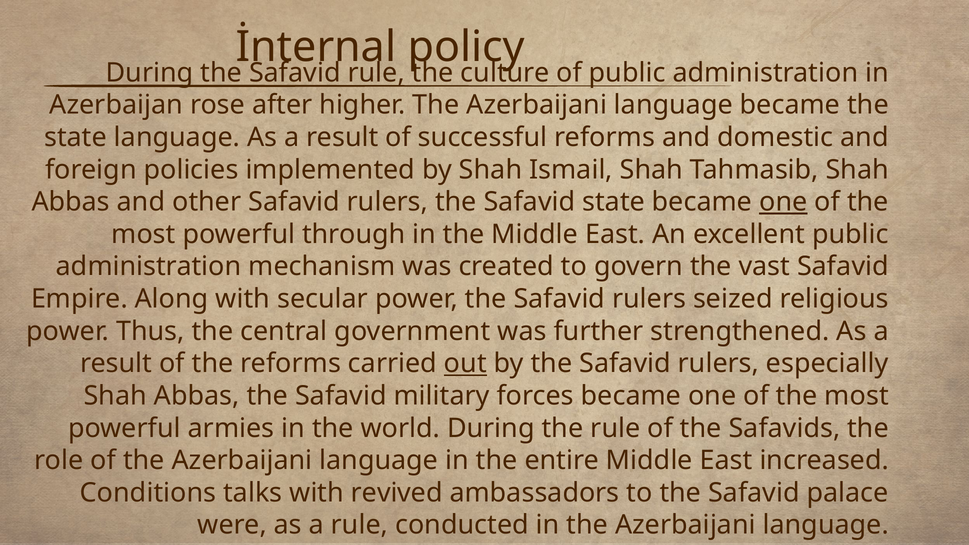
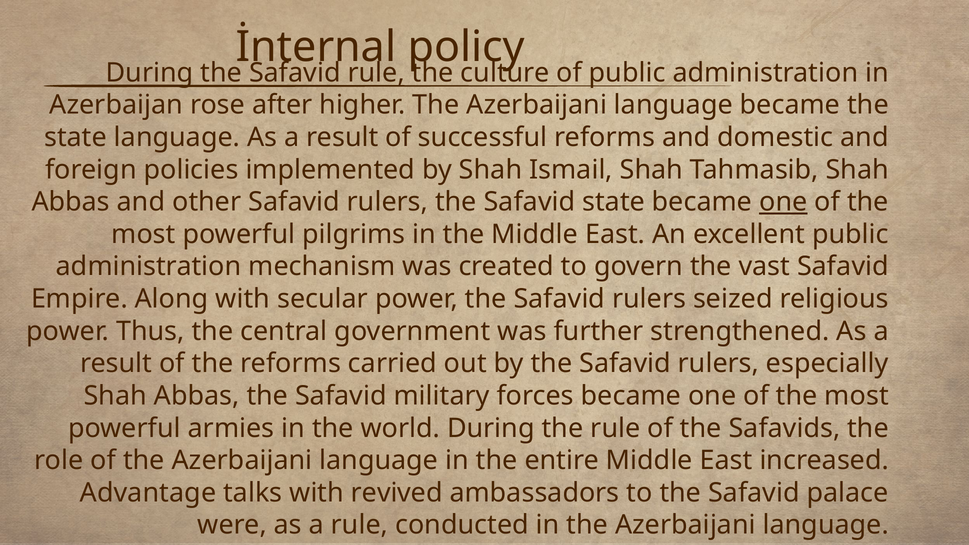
through: through -> pilgrims (354, 234)
out underline: present -> none (465, 364)
Conditions: Conditions -> Advantage (148, 493)
